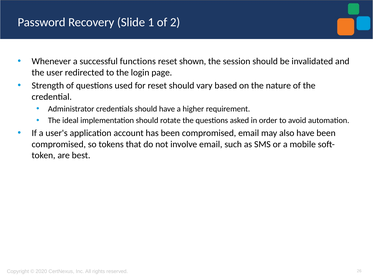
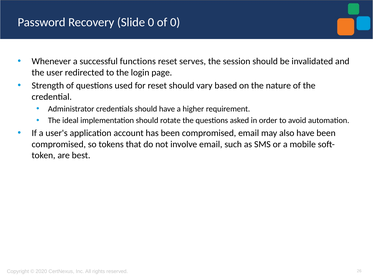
Slide 1: 1 -> 0 (151, 22)
of 2: 2 -> 0 (175, 22)
shown: shown -> serves (193, 61)
